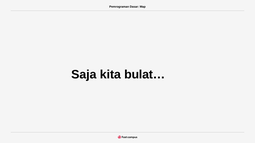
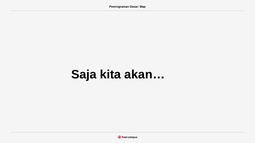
bulat…: bulat… -> akan… (145, 75)
